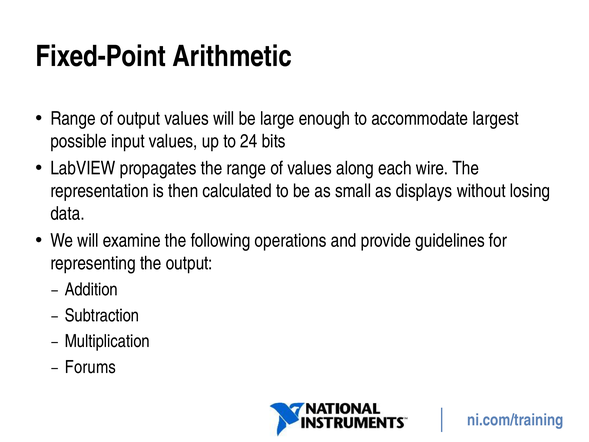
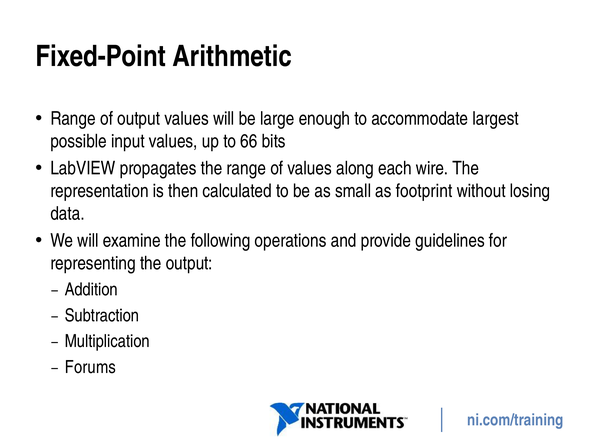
24: 24 -> 66 (249, 141)
displays: displays -> footprint (424, 191)
